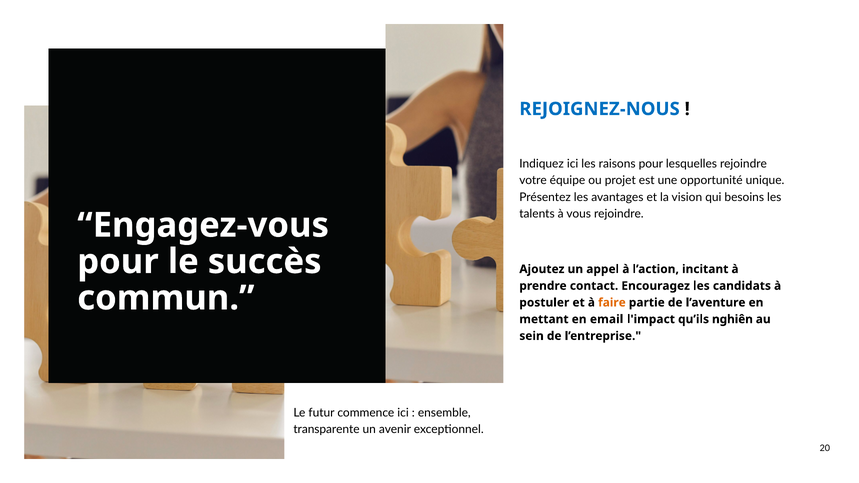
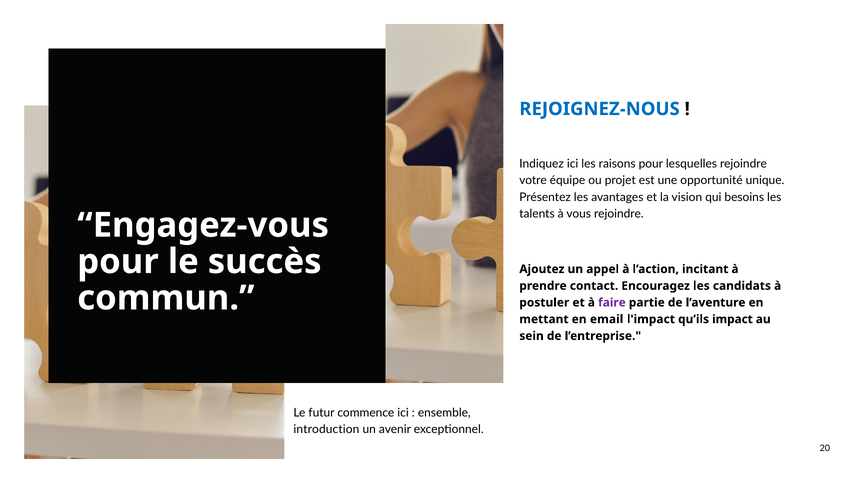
faire colour: orange -> purple (612, 303)
nghiên: nghiên -> impact (732, 319)
transparente: transparente -> introduction (326, 429)
